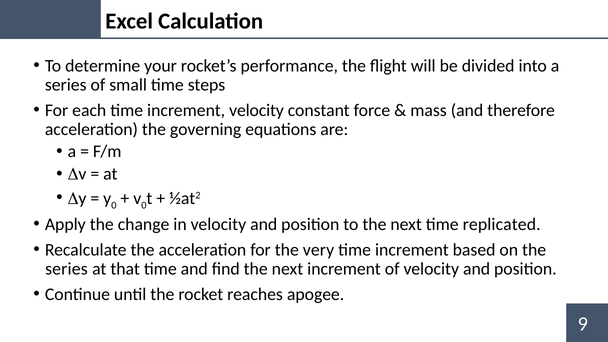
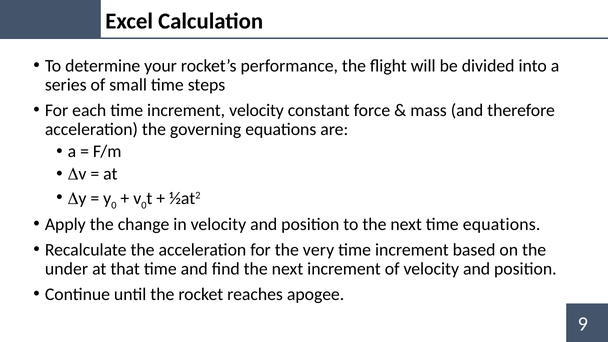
time replicated: replicated -> equations (502, 224)
series: series -> under (66, 269)
